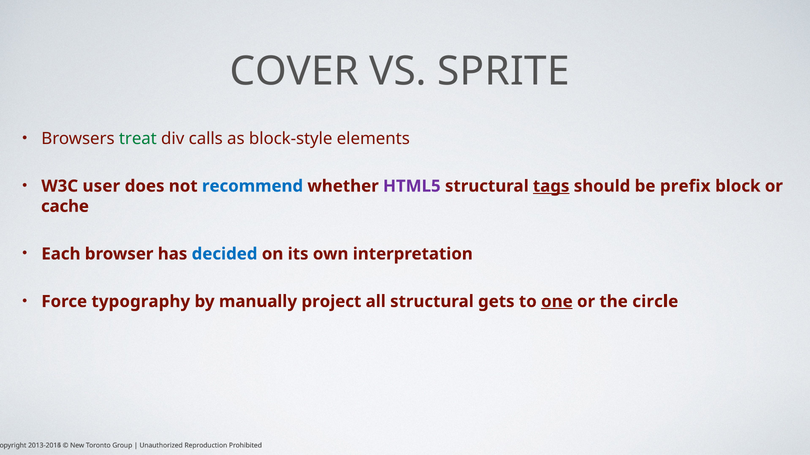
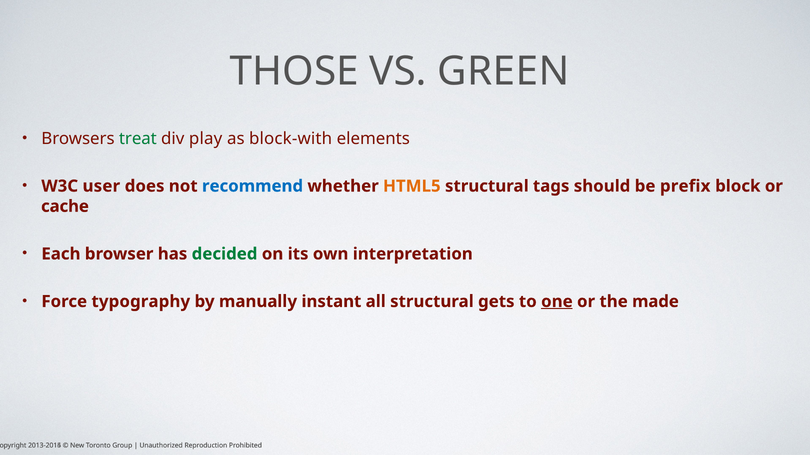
COVER: COVER -> THOSE (294, 72)
SPRITE: SPRITE -> GREEN (503, 72)
calls: calls -> play (206, 139)
block-style: block-style -> block-with (291, 139)
HTML5 colour: purple -> orange (412, 186)
tags underline: present -> none (551, 186)
decided colour: blue -> green (225, 254)
project: project -> instant (331, 302)
circle: circle -> made (655, 302)
